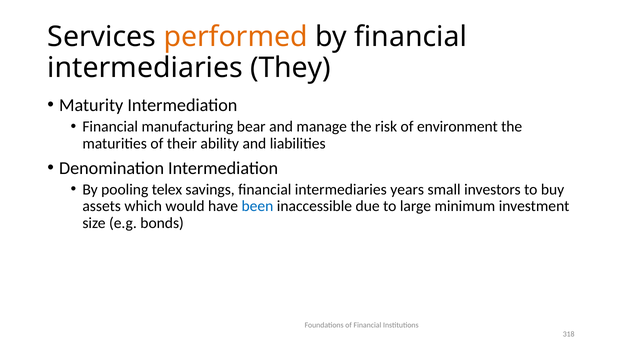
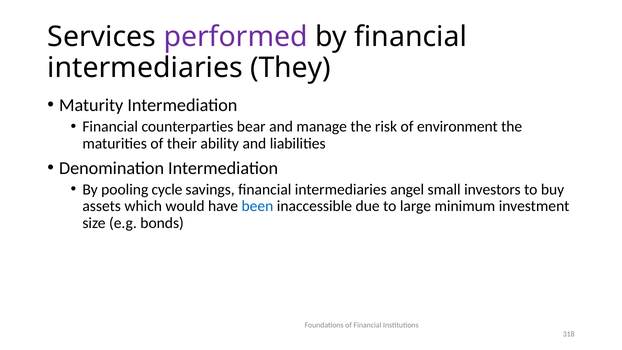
performed colour: orange -> purple (236, 37)
manufacturing: manufacturing -> counterparties (187, 127)
telex: telex -> cycle (167, 189)
years: years -> angel (407, 189)
